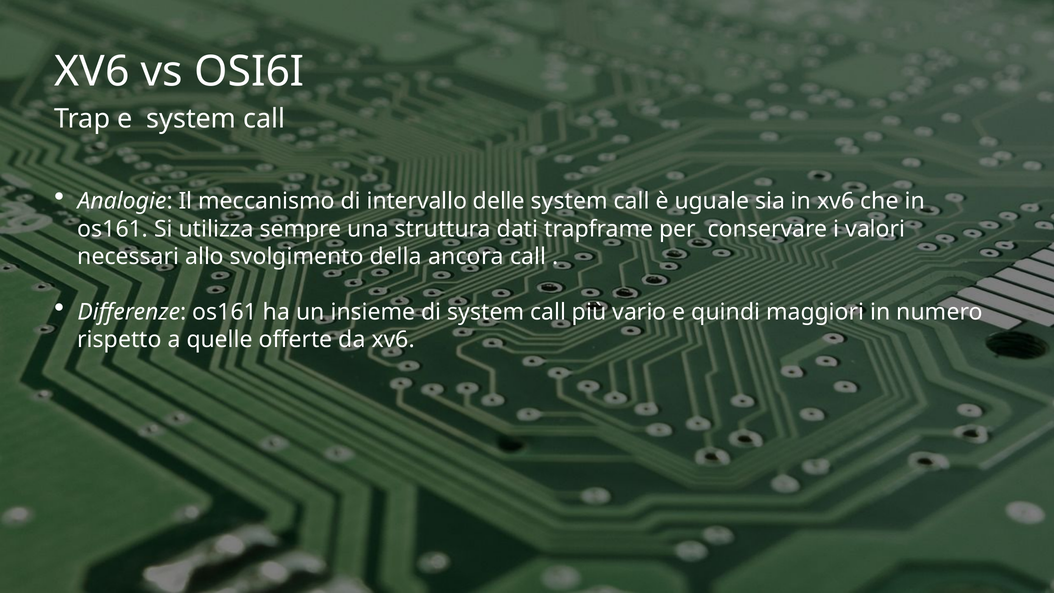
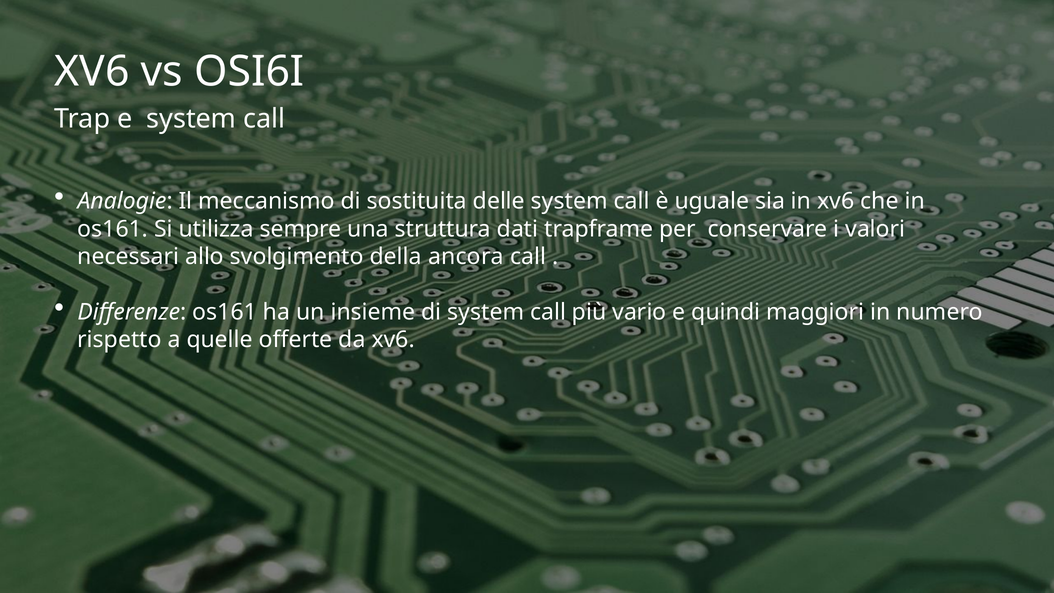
intervallo: intervallo -> sostituita (417, 201)
